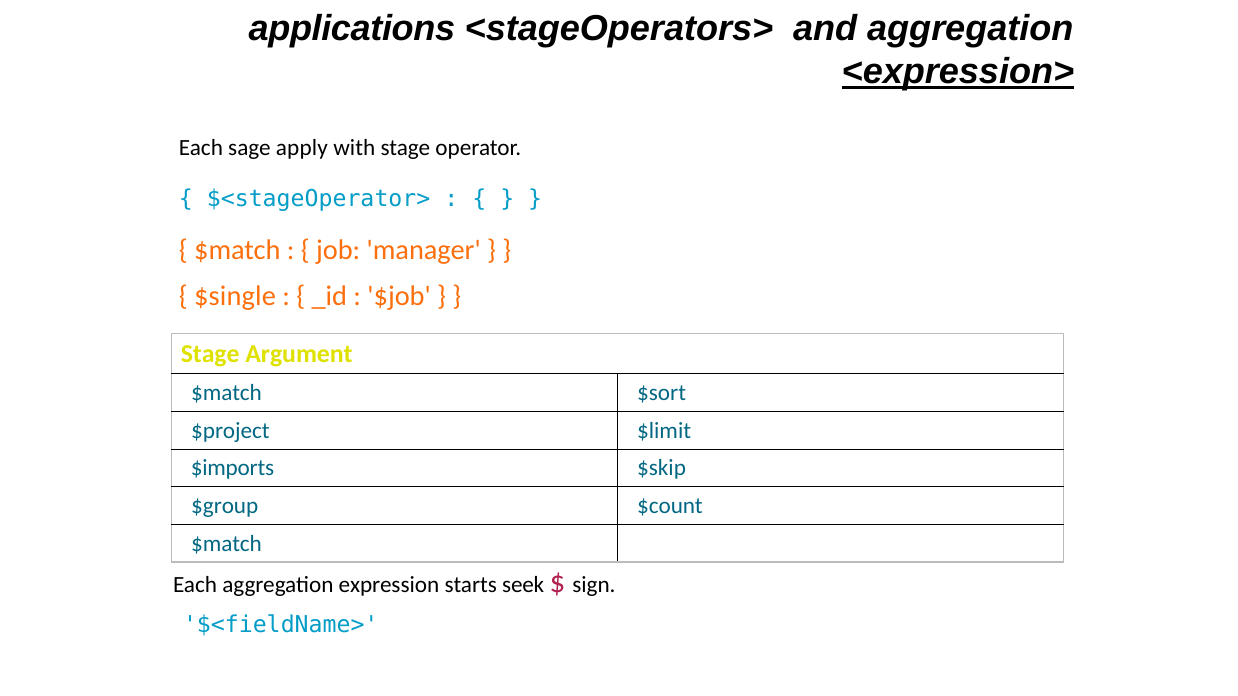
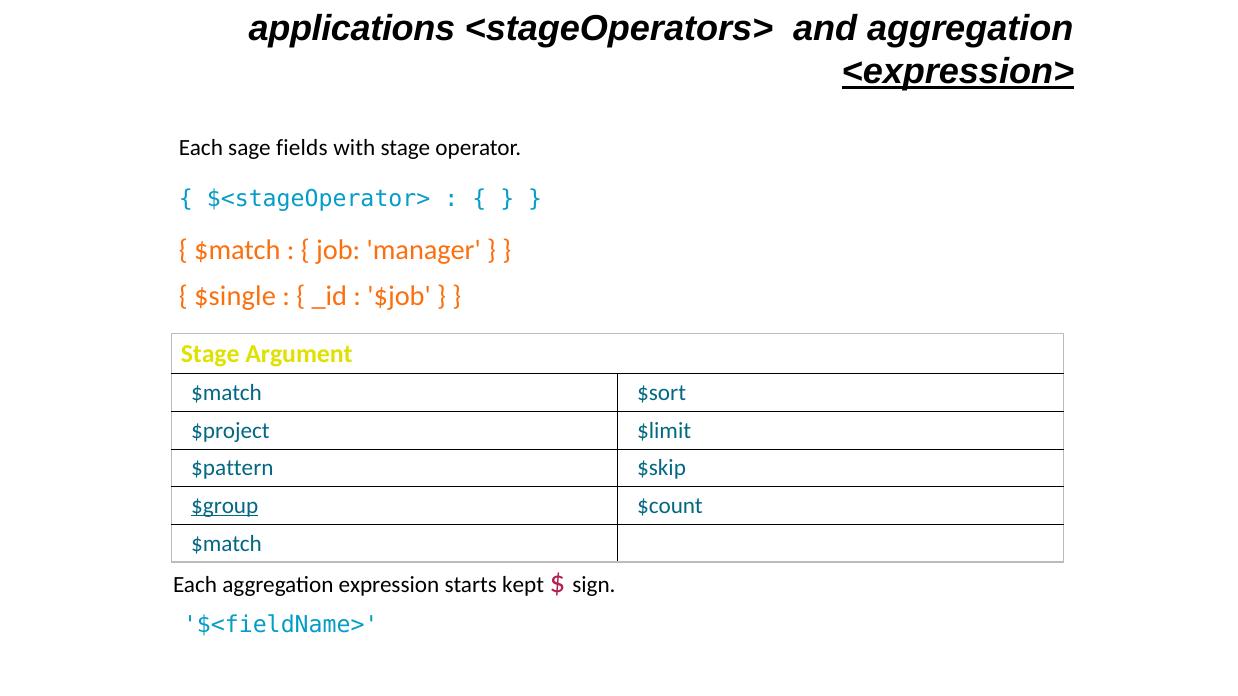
apply: apply -> fields (302, 148)
$imports: $imports -> $pattern (232, 468)
$group underline: none -> present (225, 506)
seek: seek -> kept (523, 585)
